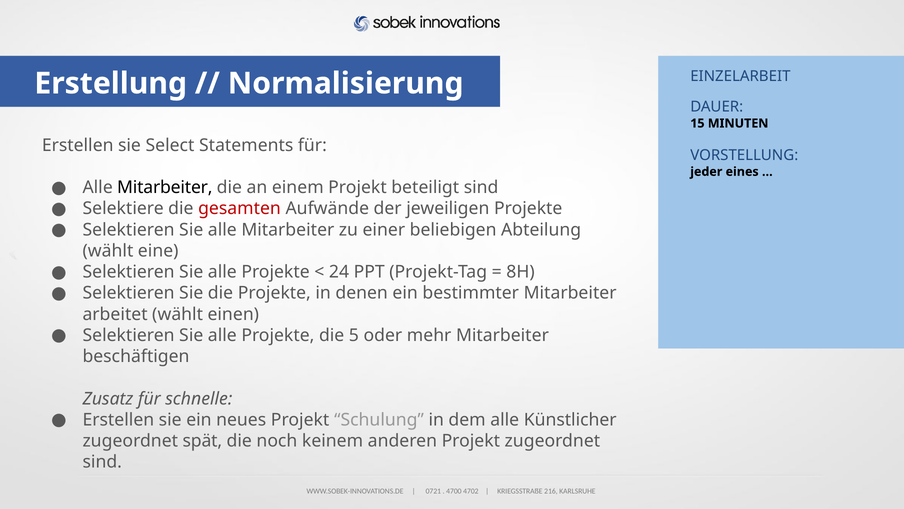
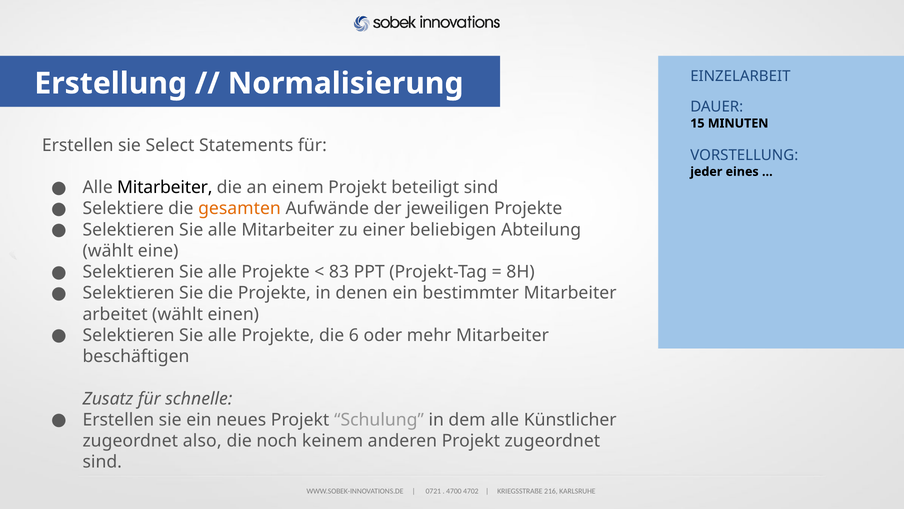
gesamten colour: red -> orange (240, 208)
24: 24 -> 83 (339, 272)
5: 5 -> 6 (354, 335)
spät: spät -> also (202, 441)
